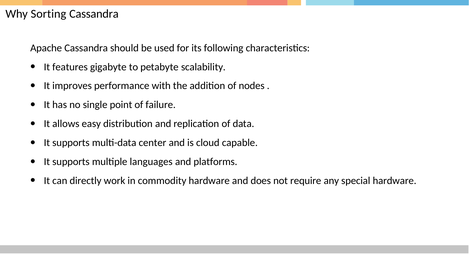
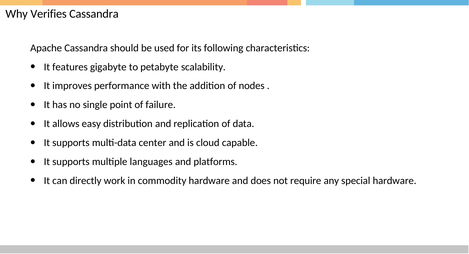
Sorting: Sorting -> Verifies (49, 14)
